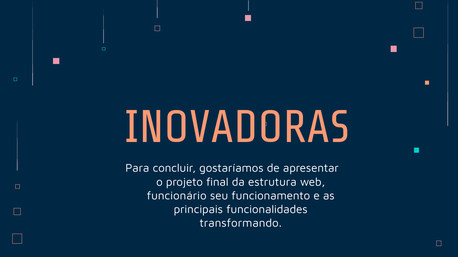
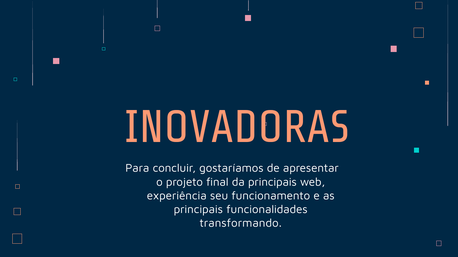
da estrutura: estrutura -> principais (272, 182)
funcionário: funcionário -> experiência (177, 196)
